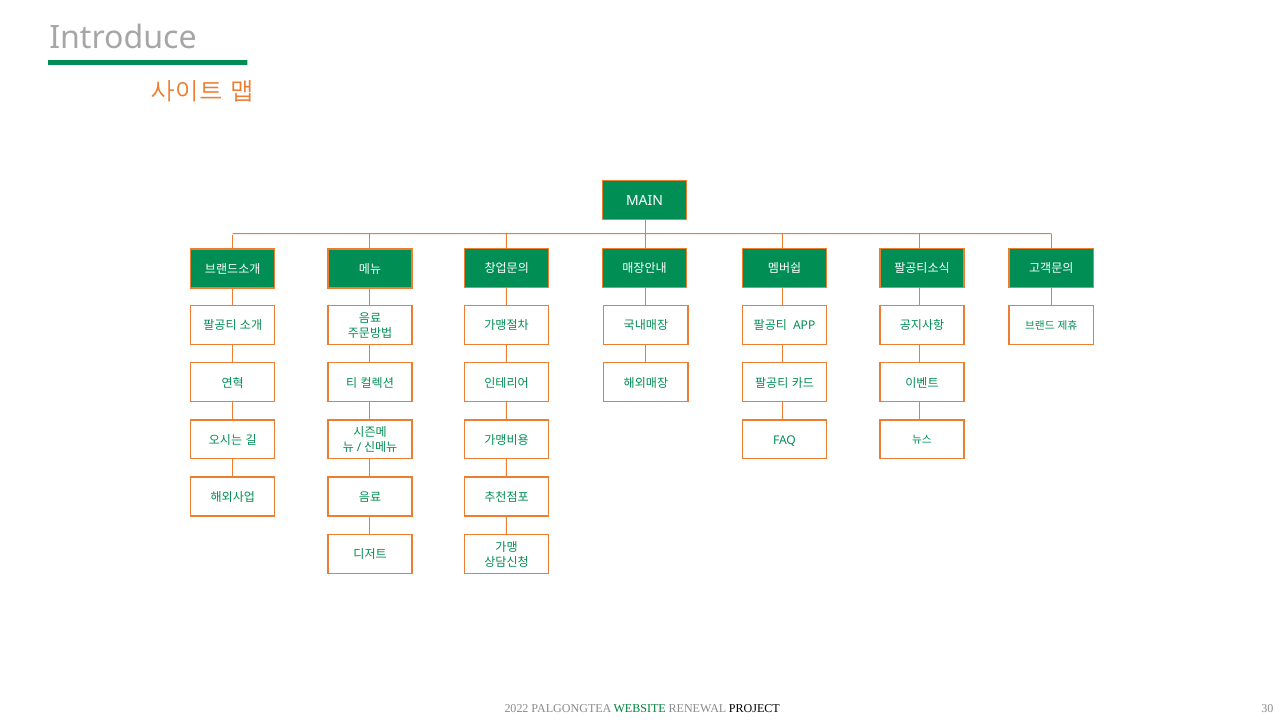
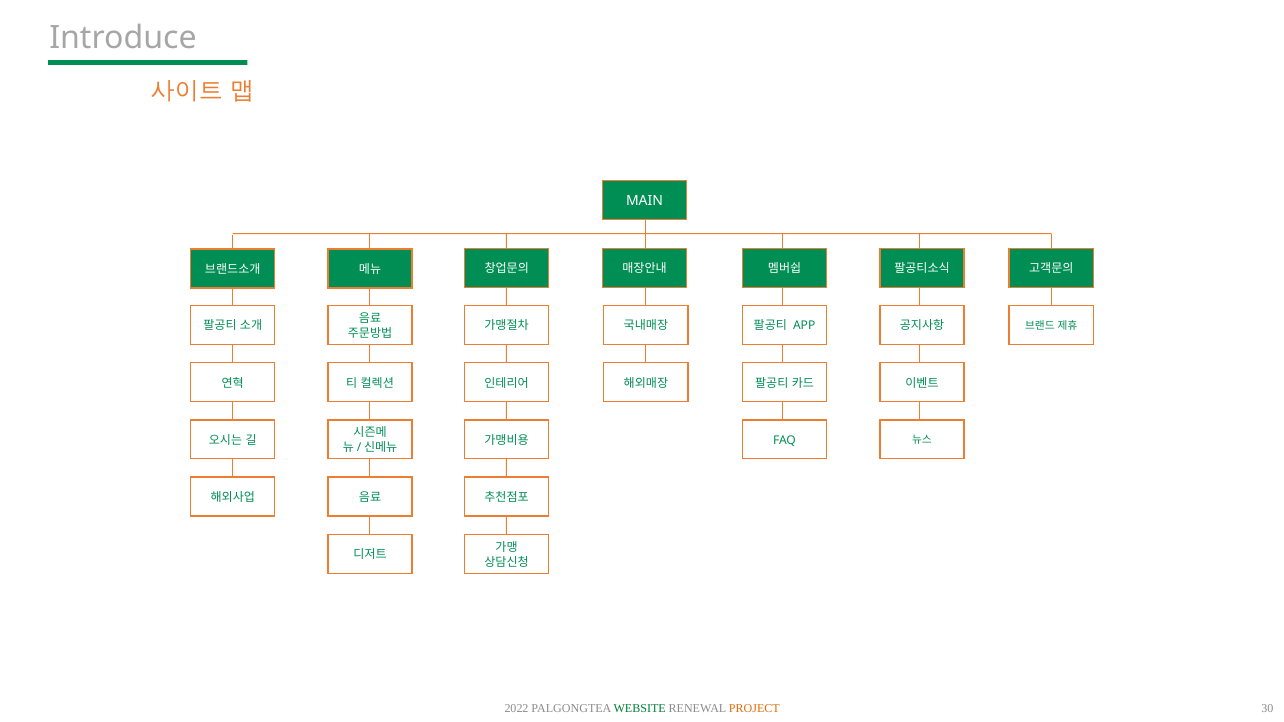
PROJECT colour: black -> orange (754, 709)
